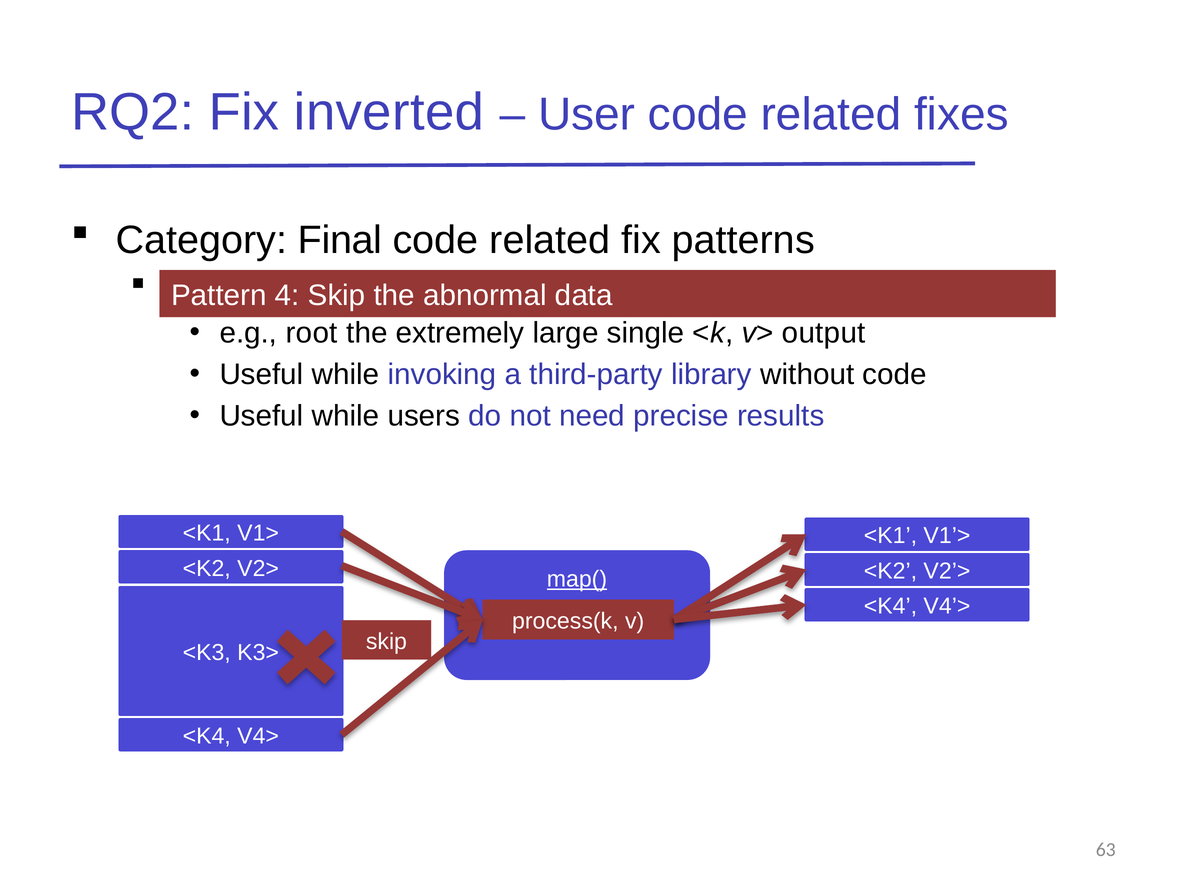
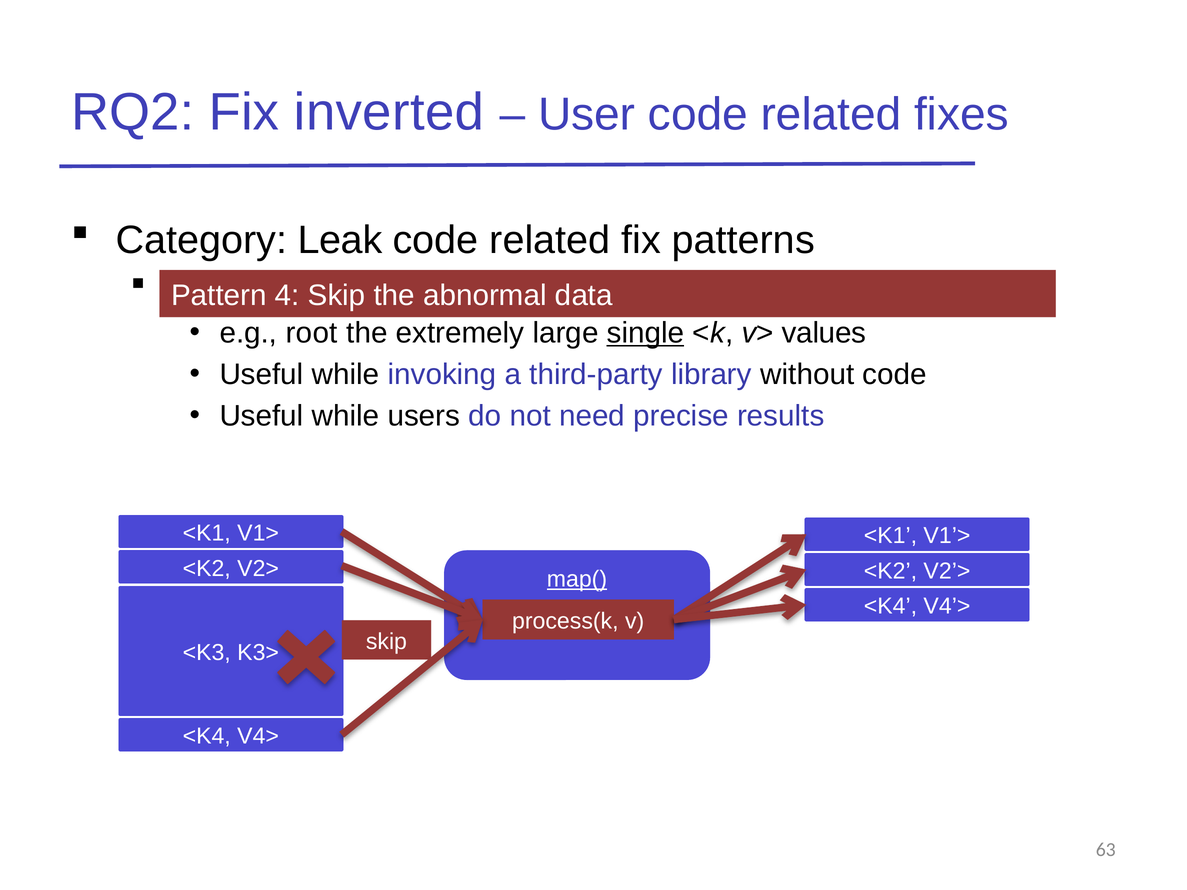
Final: Final -> Leak (340, 240)
single underline: none -> present (645, 333)
output: output -> values (824, 333)
